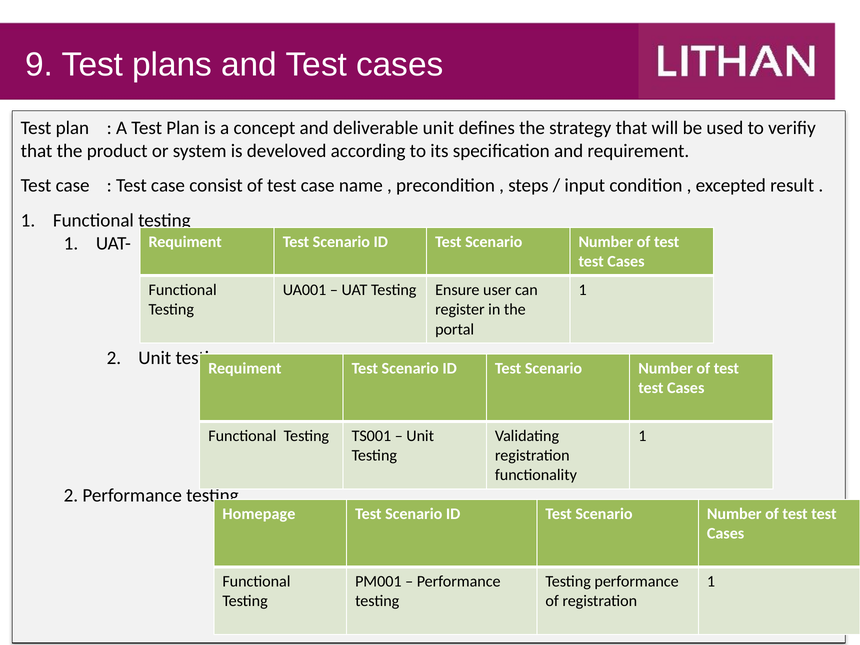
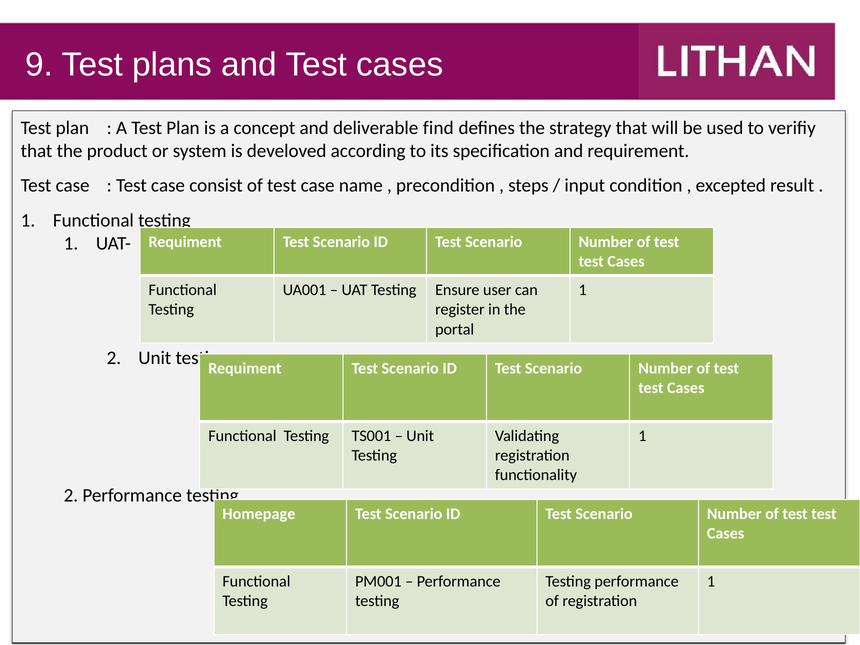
deliverable unit: unit -> find (438, 128)
